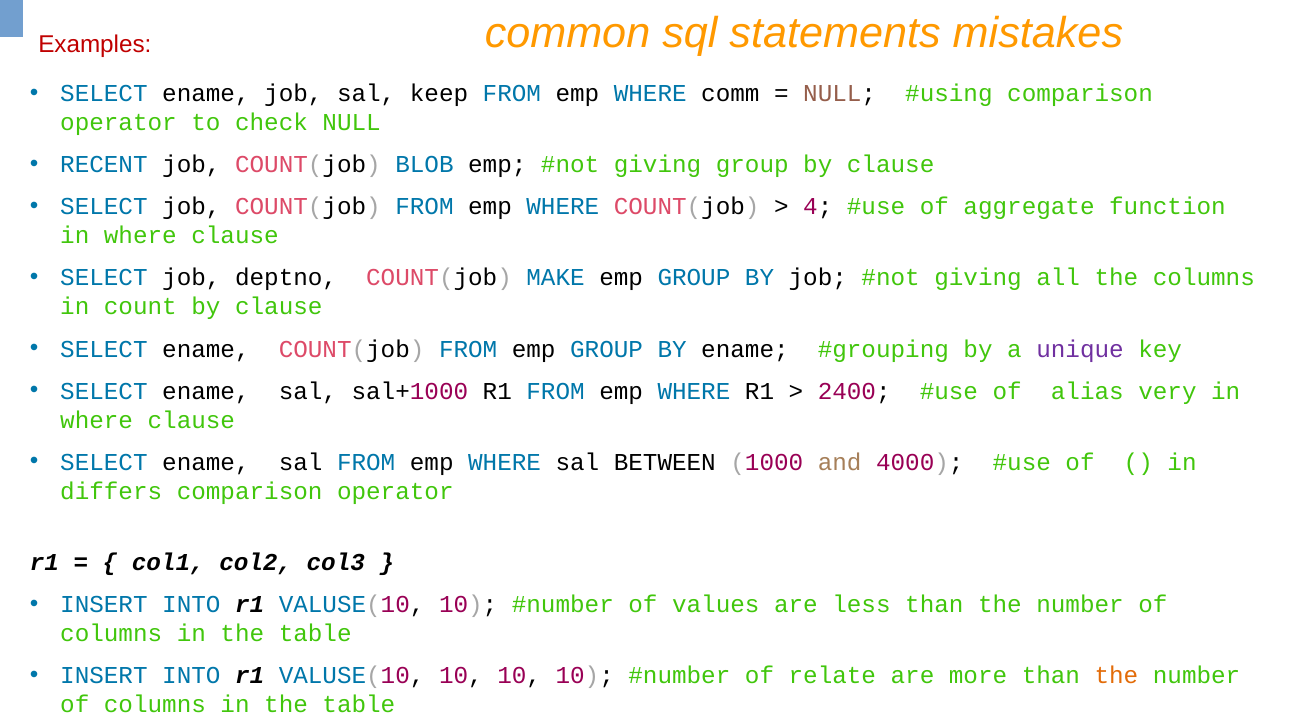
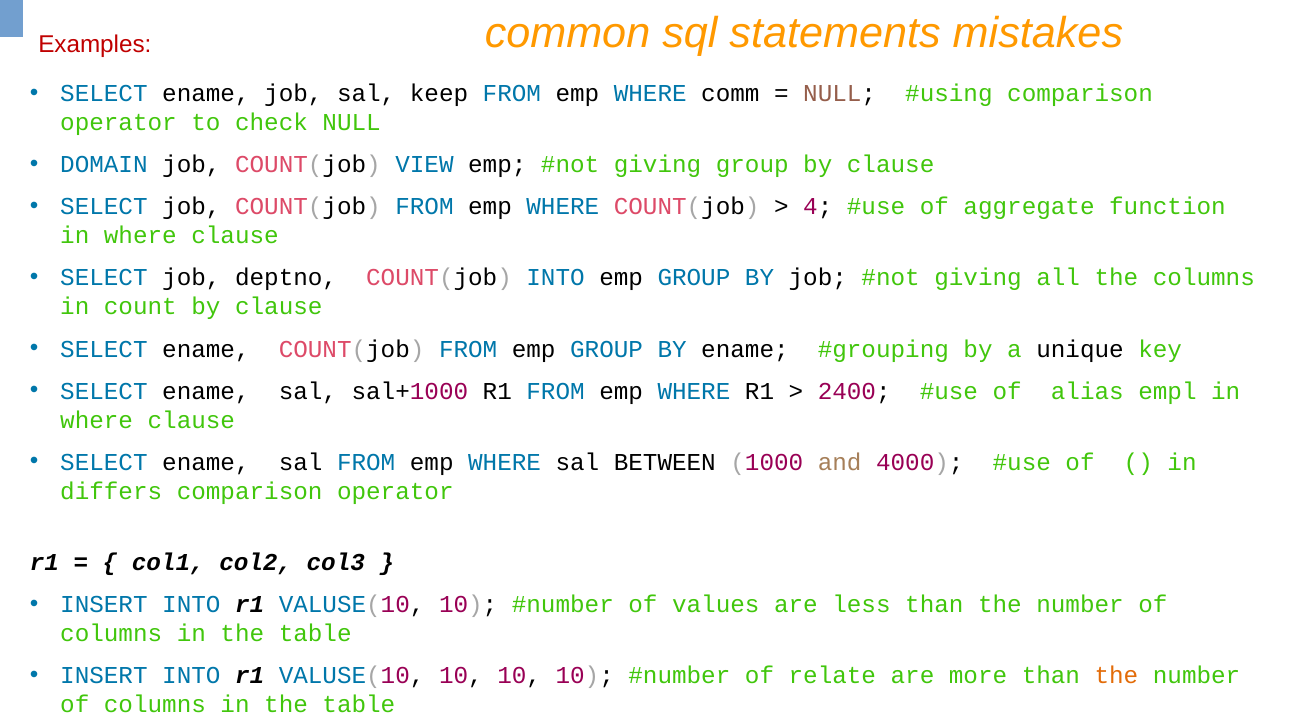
RECENT: RECENT -> DOMAIN (104, 165)
BLOB: BLOB -> VIEW (424, 165)
COUNT(job MAKE: MAKE -> INTO (556, 278)
unique colour: purple -> black (1080, 349)
very: very -> empl (1167, 391)
